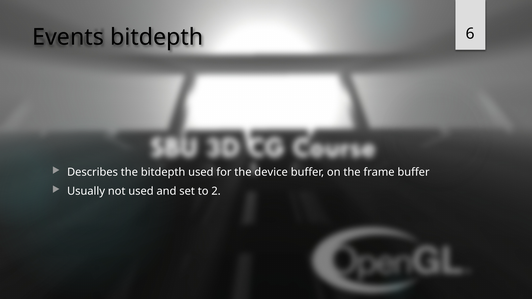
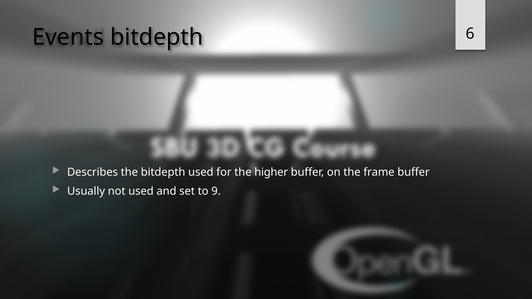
device: device -> higher (271, 172)
2: 2 -> 9 (216, 191)
